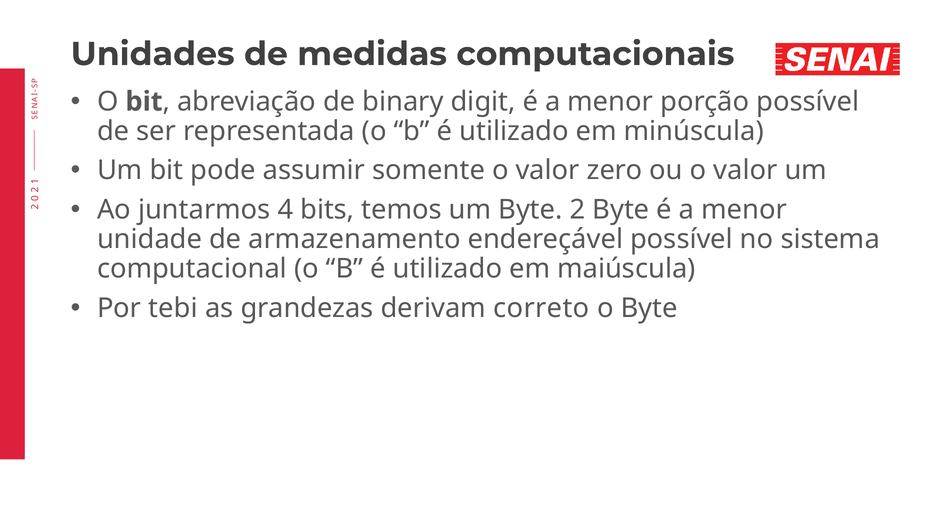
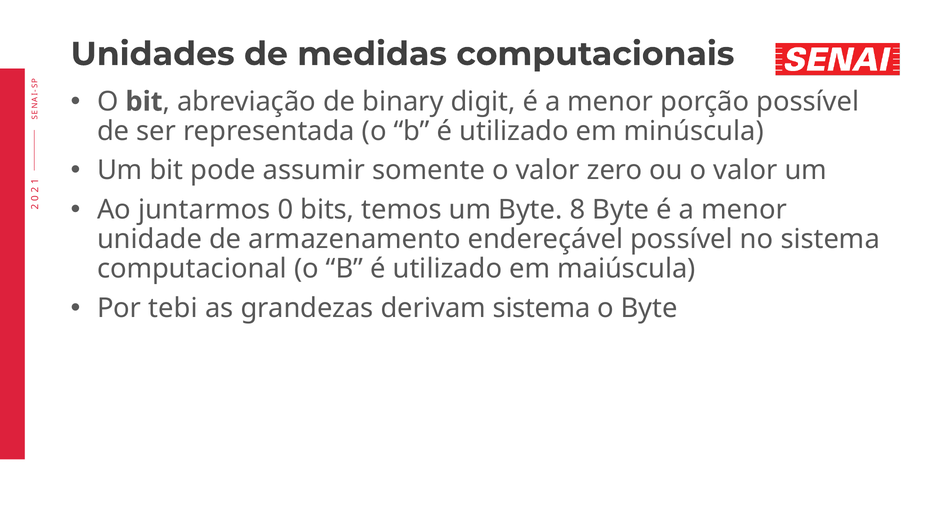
juntarmos 4: 4 -> 0 (285, 210)
Byte 2: 2 -> 8 (577, 210)
derivam correto: correto -> sistema (542, 308)
